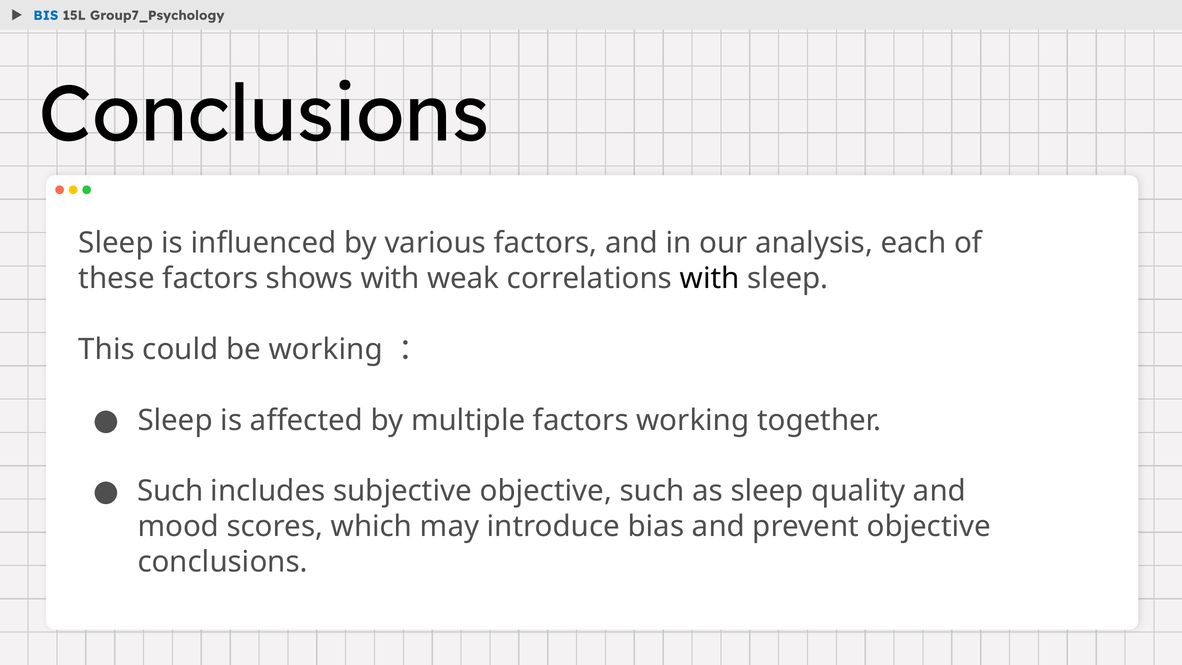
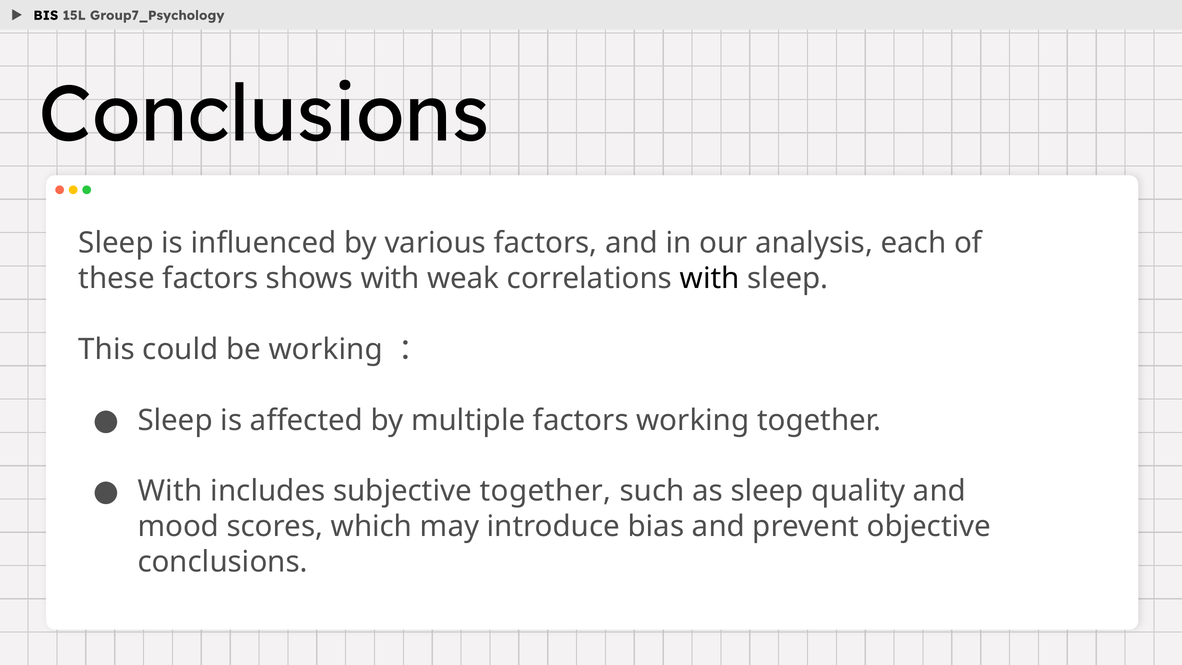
BIS colour: blue -> black (46, 15)
Such: Such -> With (170, 491)
subjective objective: objective -> together (546, 491)
